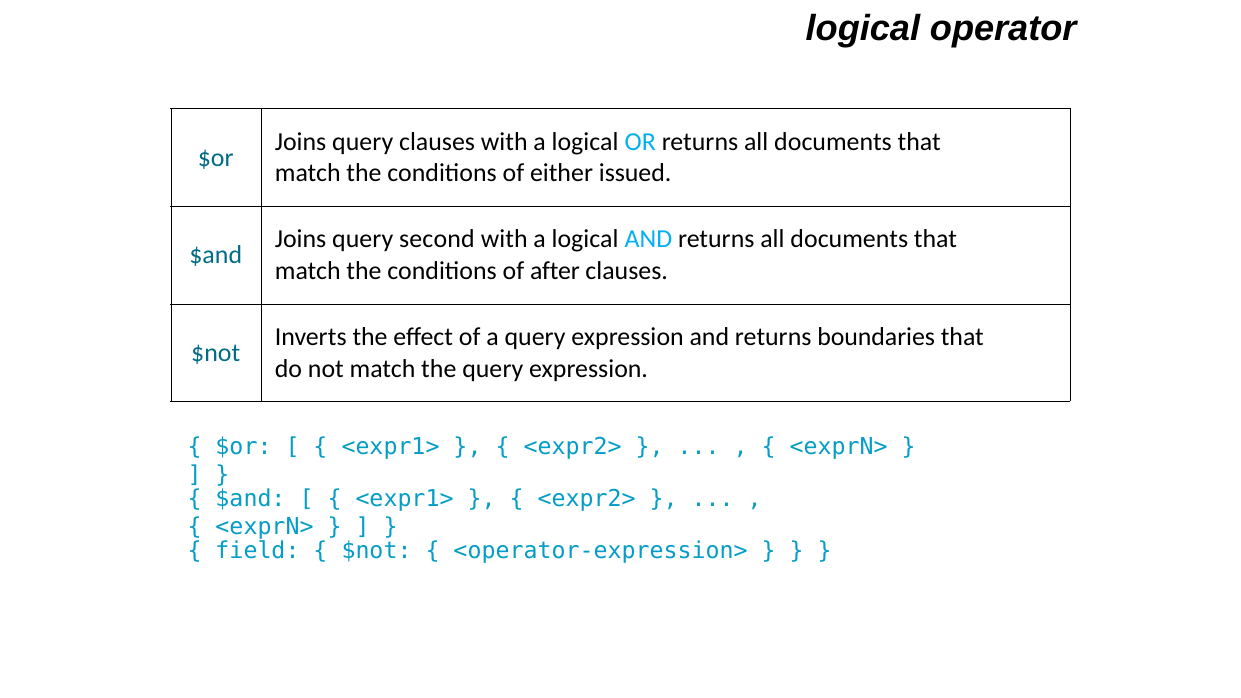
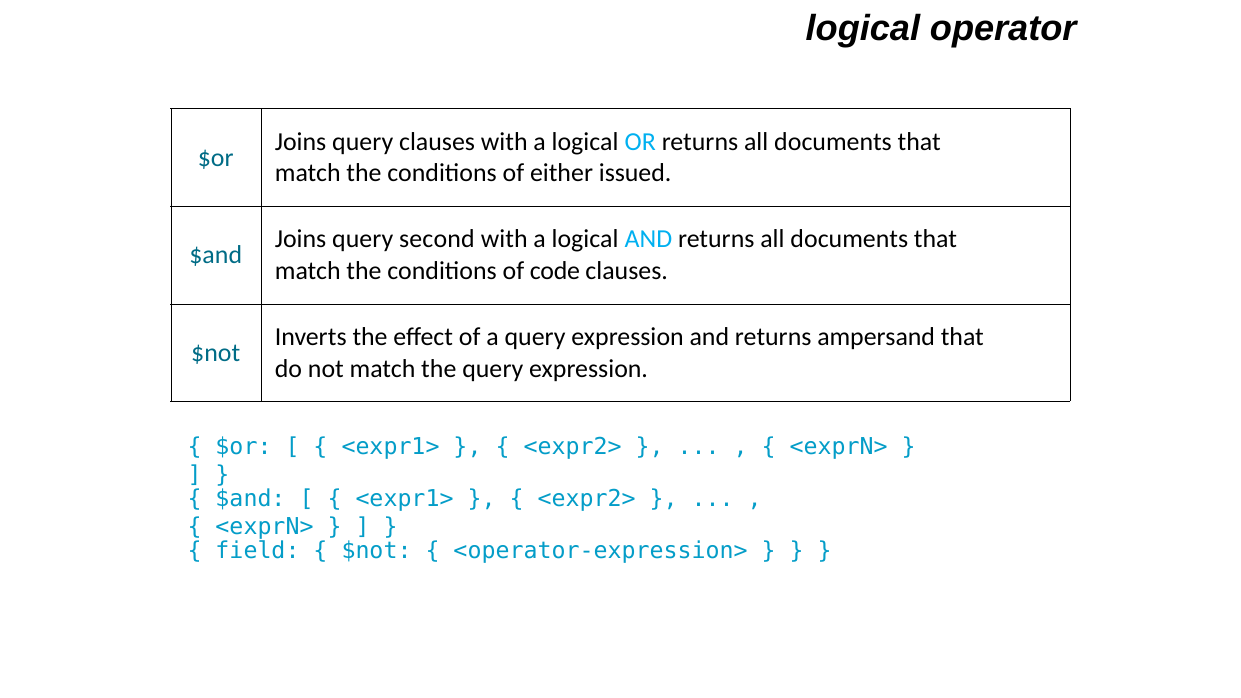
after: after -> code (555, 271)
boundaries: boundaries -> ampersand (876, 337)
